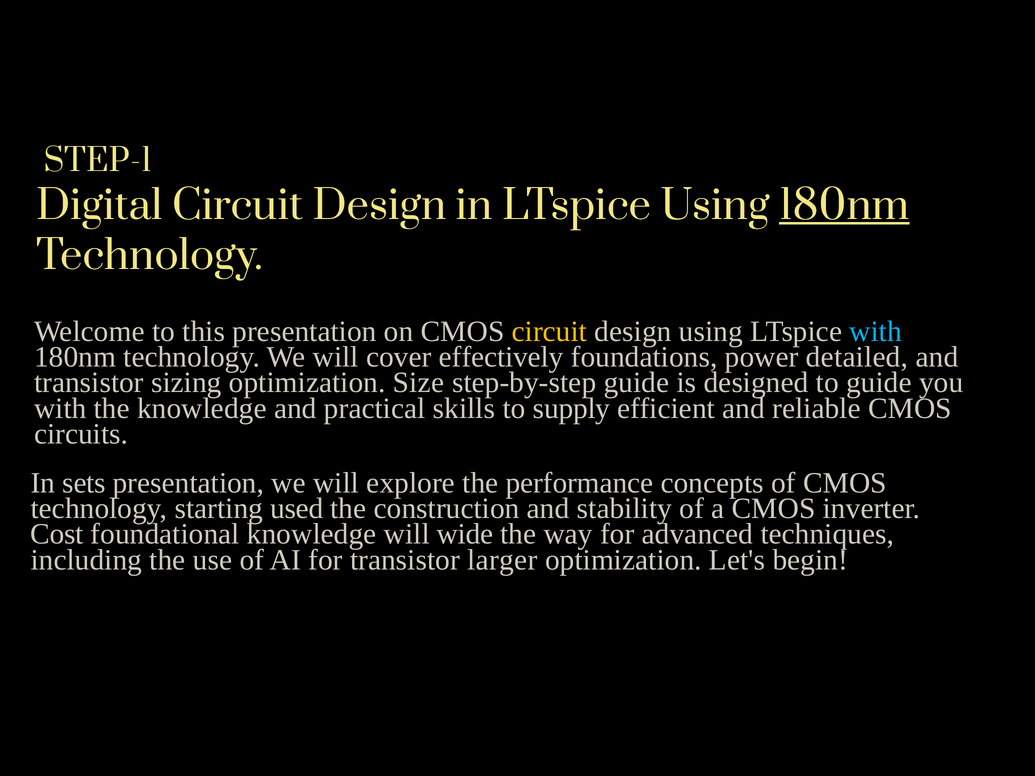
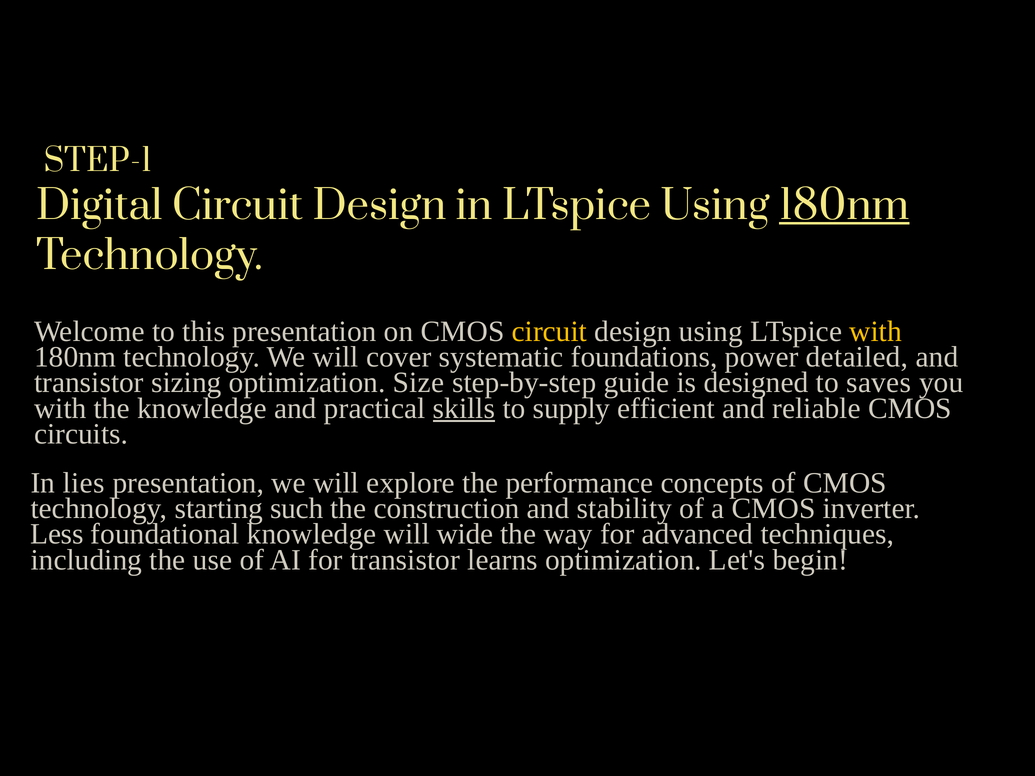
with colour: light blue -> yellow (876, 332)
effectively: effectively -> systematic (501, 357)
to guide: guide -> saves (879, 383)
skills underline: none -> present (464, 408)
sets: sets -> lies (84, 483)
used: used -> such (297, 509)
Cost: Cost -> Less (57, 534)
larger: larger -> learns (503, 560)
